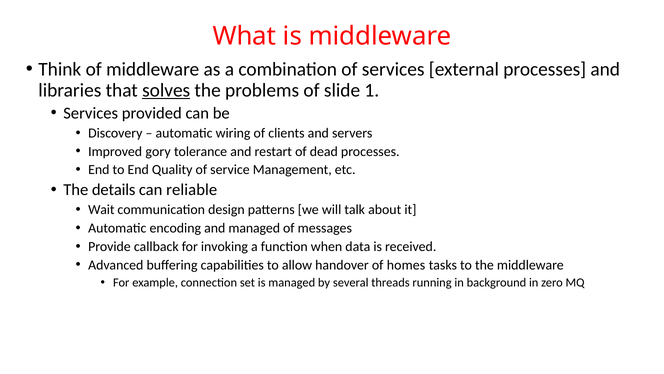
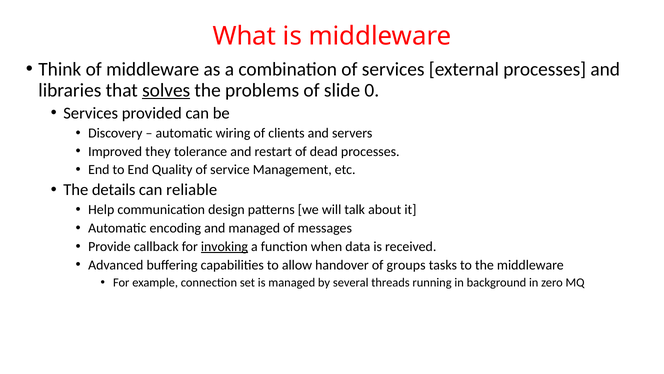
1: 1 -> 0 (372, 90)
gory: gory -> they (158, 151)
Wait: Wait -> Help (101, 209)
invoking underline: none -> present (224, 246)
homes: homes -> groups (406, 265)
